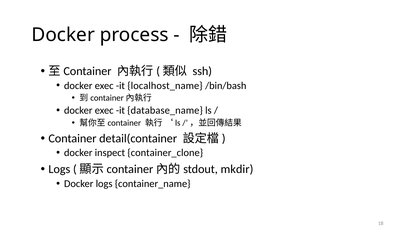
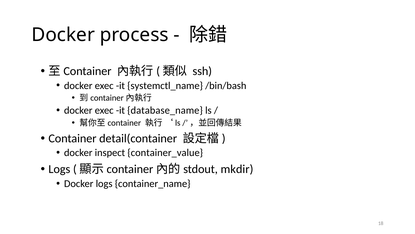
localhost_name: localhost_name -> systemctl_name (165, 85)
container_clone: container_clone -> container_value (165, 152)
